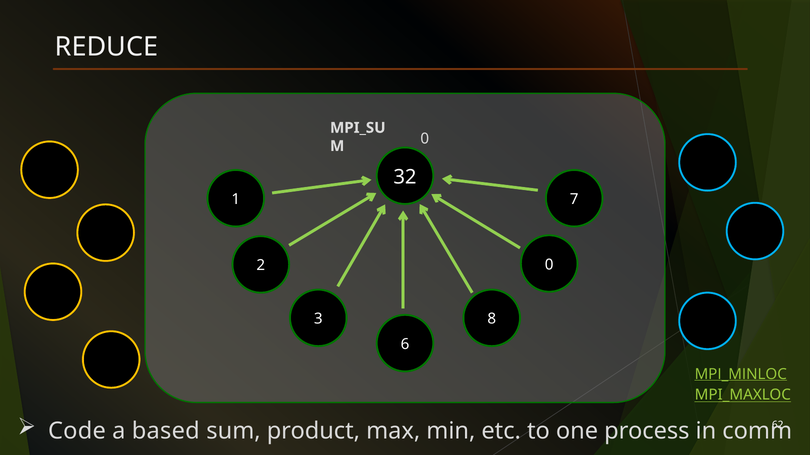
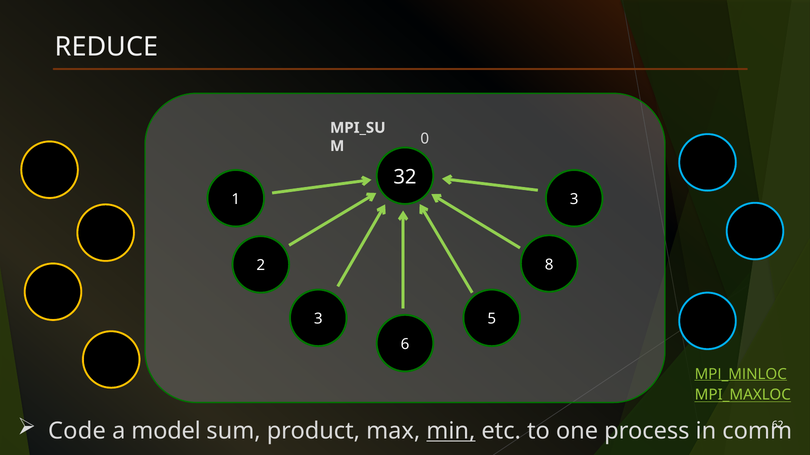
1 7: 7 -> 3 (574, 200)
2 0: 0 -> 8 (549, 265)
8: 8 -> 5 (492, 319)
based: based -> model (166, 431)
min underline: none -> present (451, 431)
